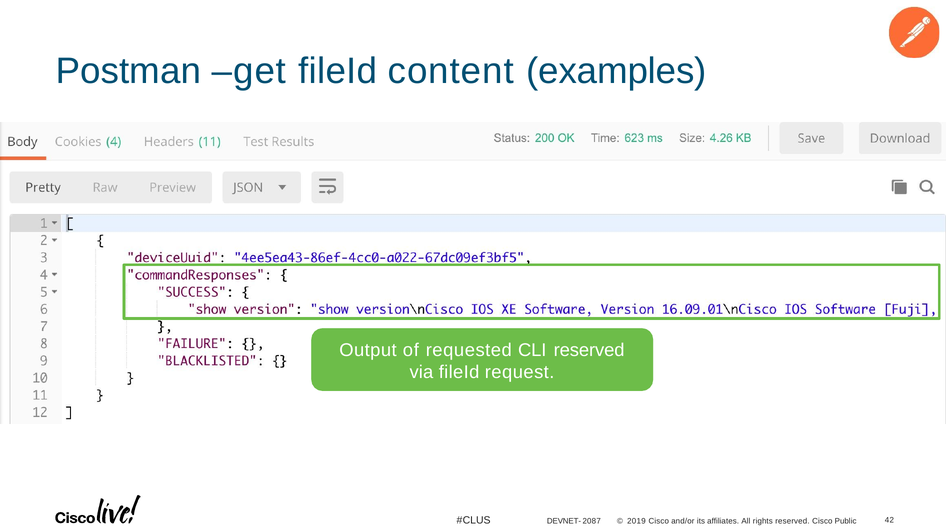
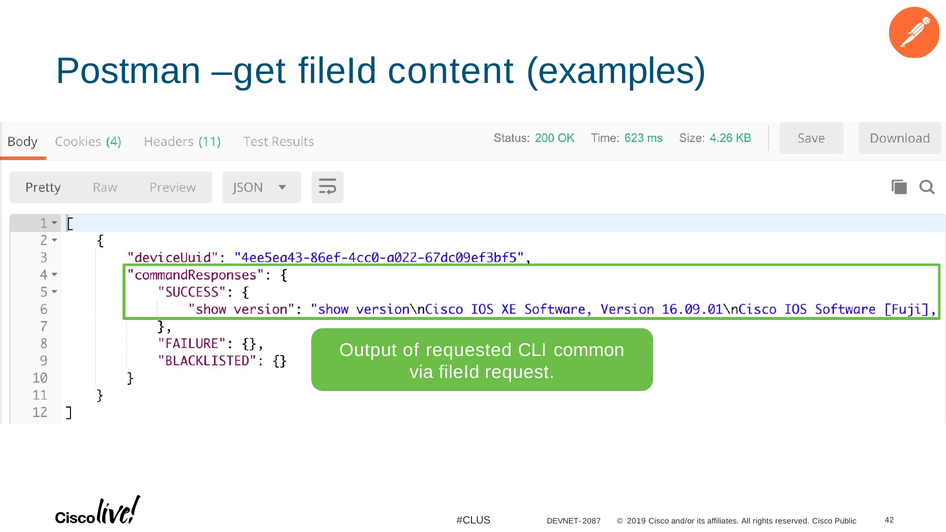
CLI reserved: reserved -> common (589, 350)
